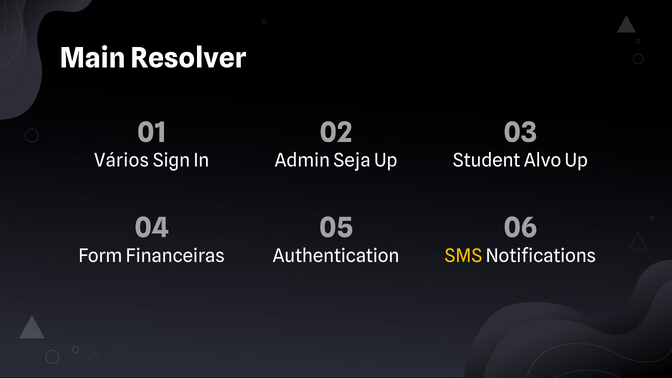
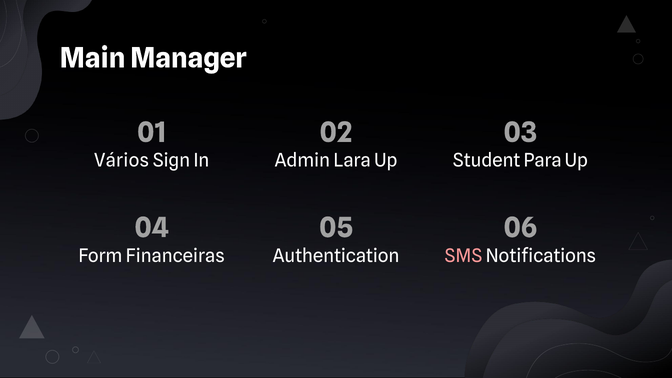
Resolver: Resolver -> Manager (188, 58)
Seja: Seja -> Lara (352, 161)
Alvo: Alvo -> Para (543, 161)
SMS colour: yellow -> pink (463, 256)
